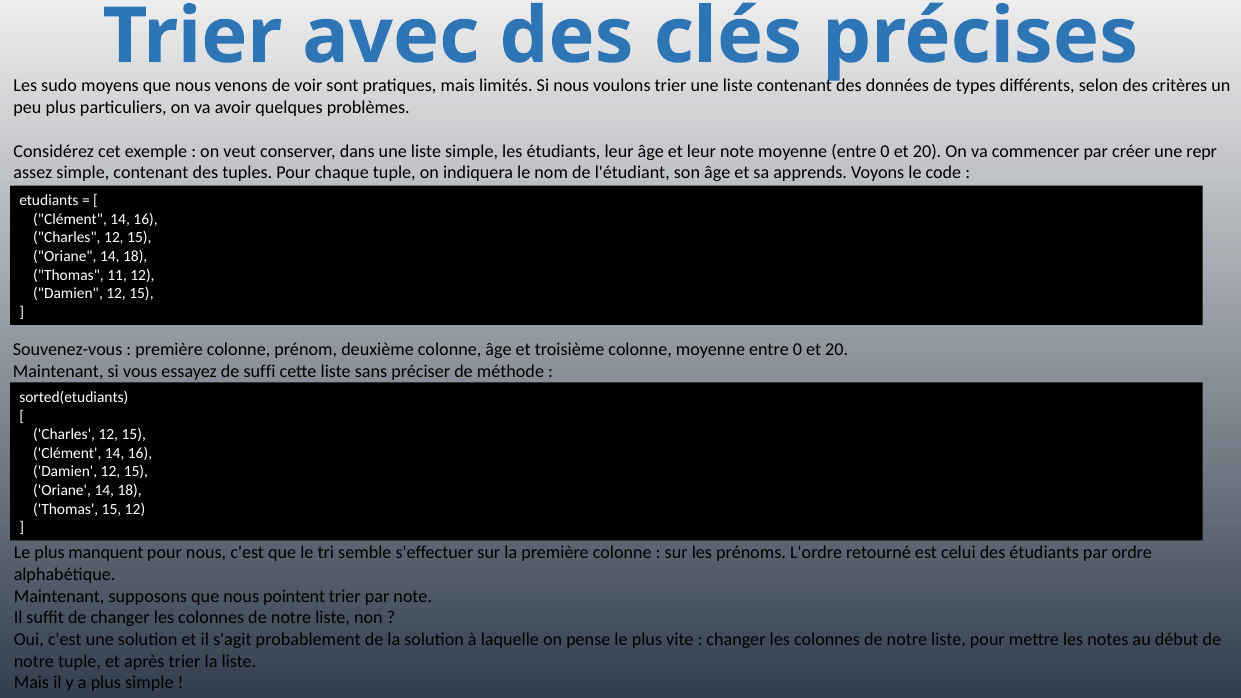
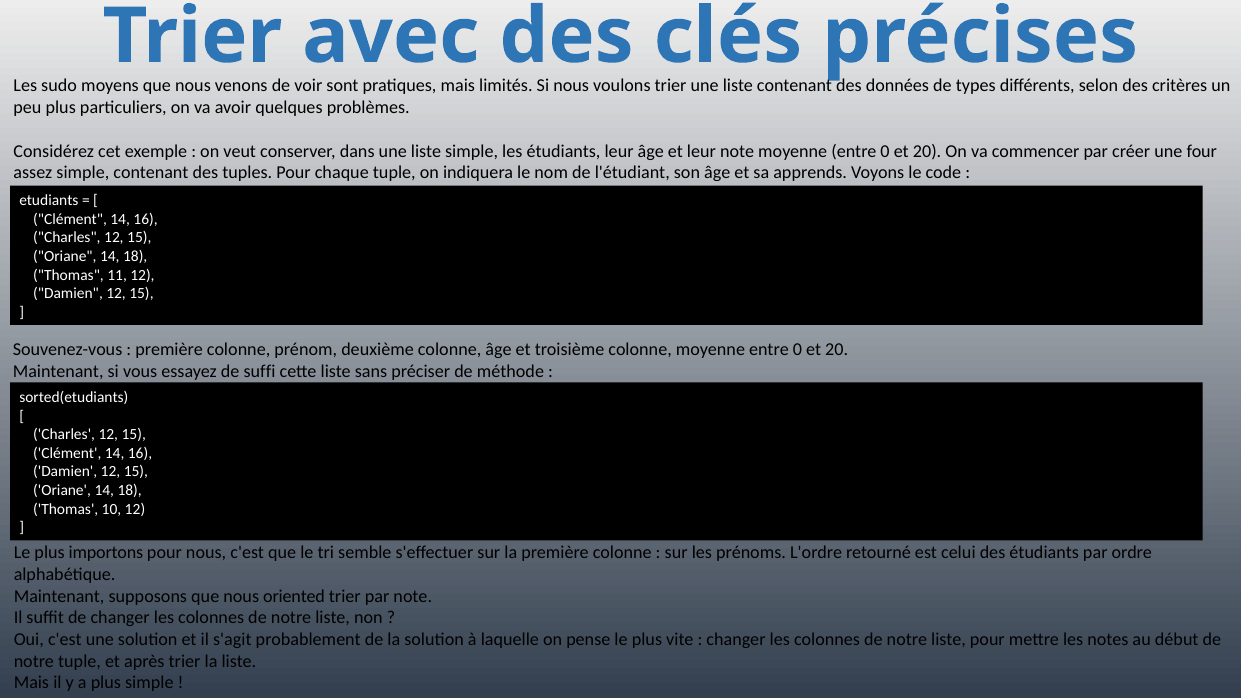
repr: repr -> four (1202, 151)
Thomas 15: 15 -> 10 (111, 509)
manquent: manquent -> importons (106, 553)
pointent: pointent -> oriented (294, 596)
